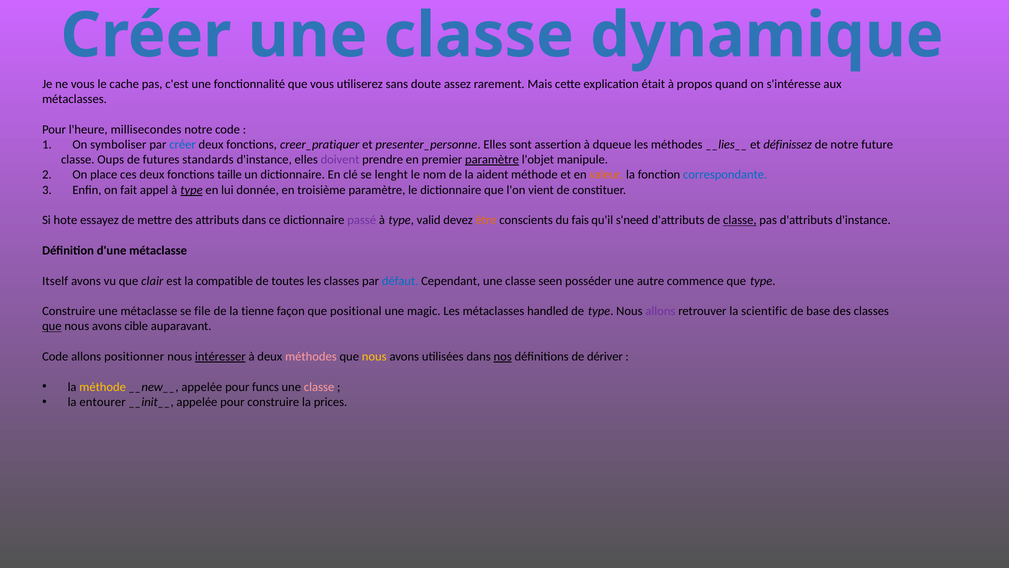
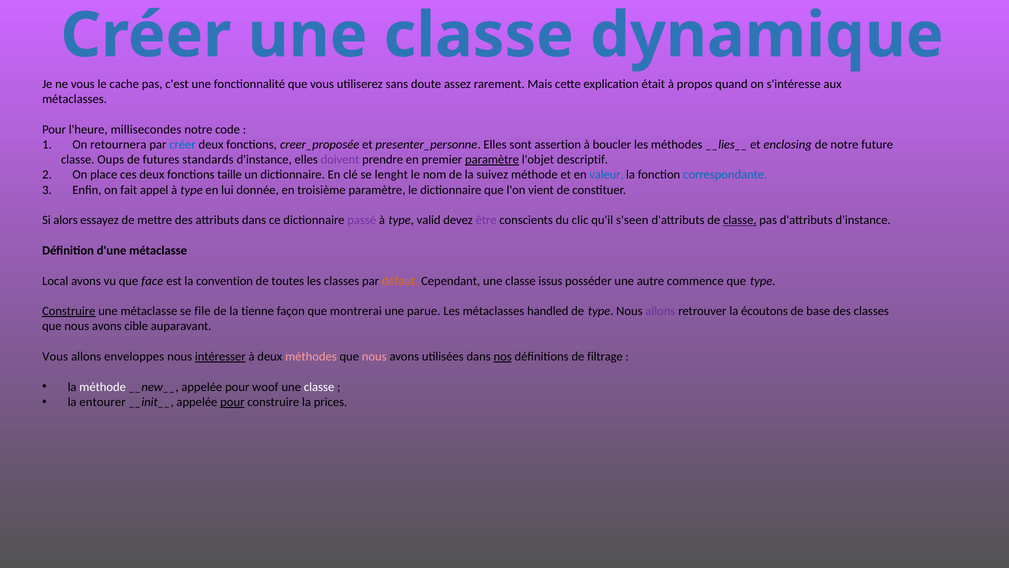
symboliser: symboliser -> retournera (118, 144)
creer_pratiquer: creer_pratiquer -> creer_proposée (320, 144)
dqueue: dqueue -> boucler (612, 144)
définissez: définissez -> enclosing (788, 144)
manipule: manipule -> descriptif (582, 160)
aident: aident -> suivez (492, 175)
valeur colour: orange -> blue (606, 175)
type underline: present -> none (192, 190)
hote: hote -> alors (66, 220)
être colour: orange -> purple (486, 220)
fais: fais -> clic (580, 220)
s'need: s'need -> s'seen (632, 220)
Itself: Itself -> Local (55, 281)
clair: clair -> face (152, 281)
compatible: compatible -> convention (225, 281)
défaut colour: blue -> orange (400, 281)
seen: seen -> issus (550, 281)
Construire underline: none -> present (69, 311)
positional: positional -> montrerai (356, 311)
magic: magic -> parue (424, 311)
scientific: scientific -> écoutons (764, 311)
que underline: present -> none (52, 326)
Code: Code -> Vous (55, 356)
positionner: positionner -> enveloppes (134, 356)
nous colour: yellow -> pink (374, 356)
dériver: dériver -> filtrage (605, 356)
méthode colour: yellow -> white (103, 387)
funcs: funcs -> woof (265, 387)
classe colour: pink -> white (319, 387)
pour underline: none -> present (232, 402)
